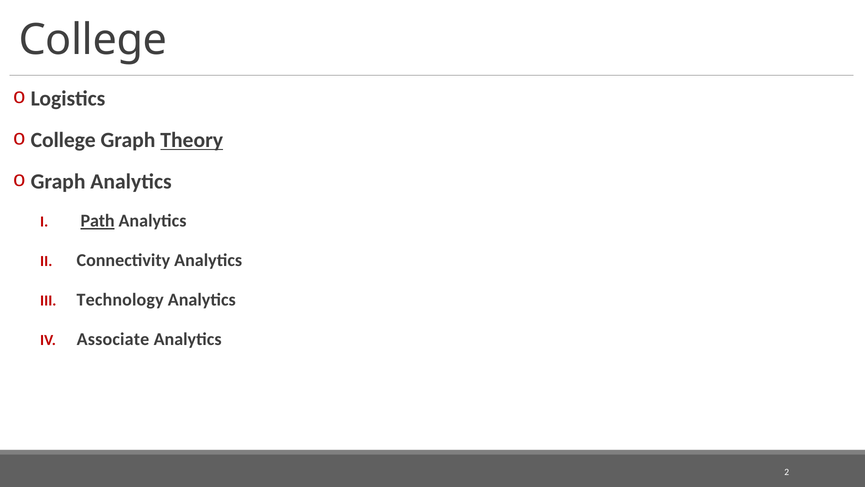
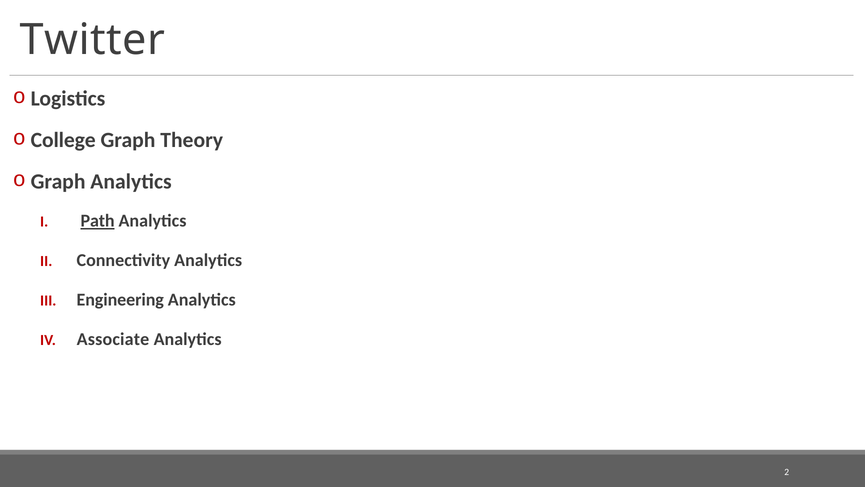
College: College -> Twitter (92, 40)
Theory underline: present -> none (192, 140)
Technology: Technology -> Engineering (120, 299)
